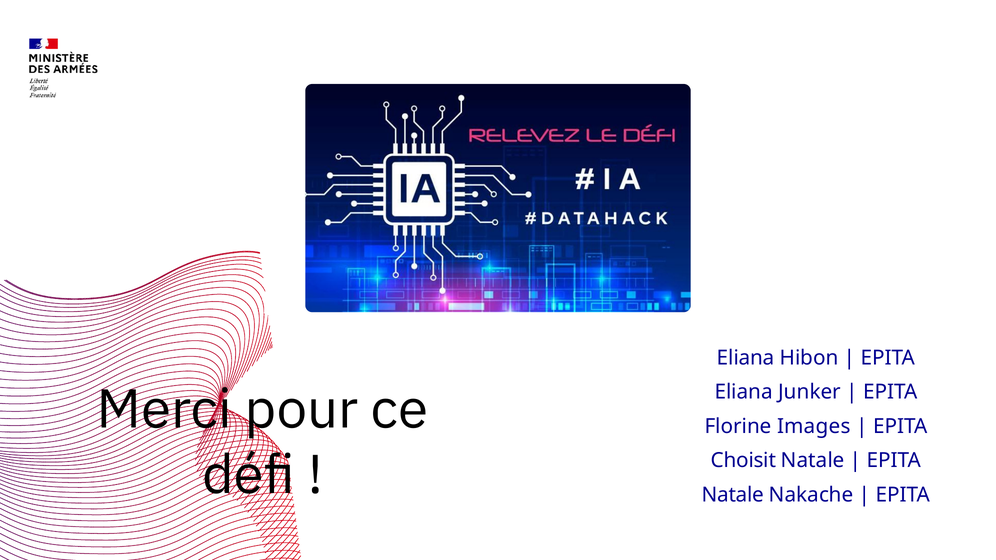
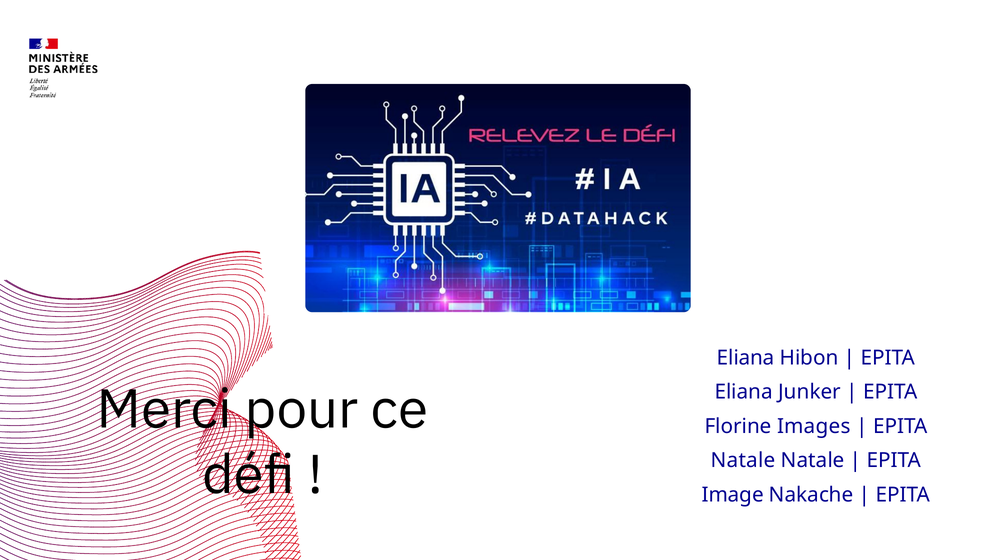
Choisit: Choisit -> Natale (743, 461)
Natale: Natale -> Image (733, 495)
